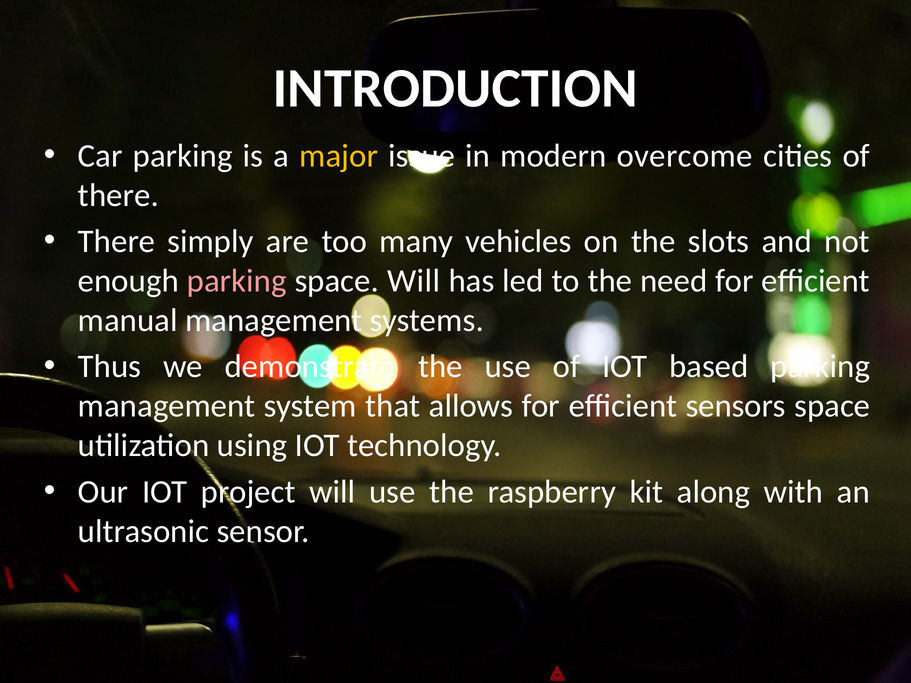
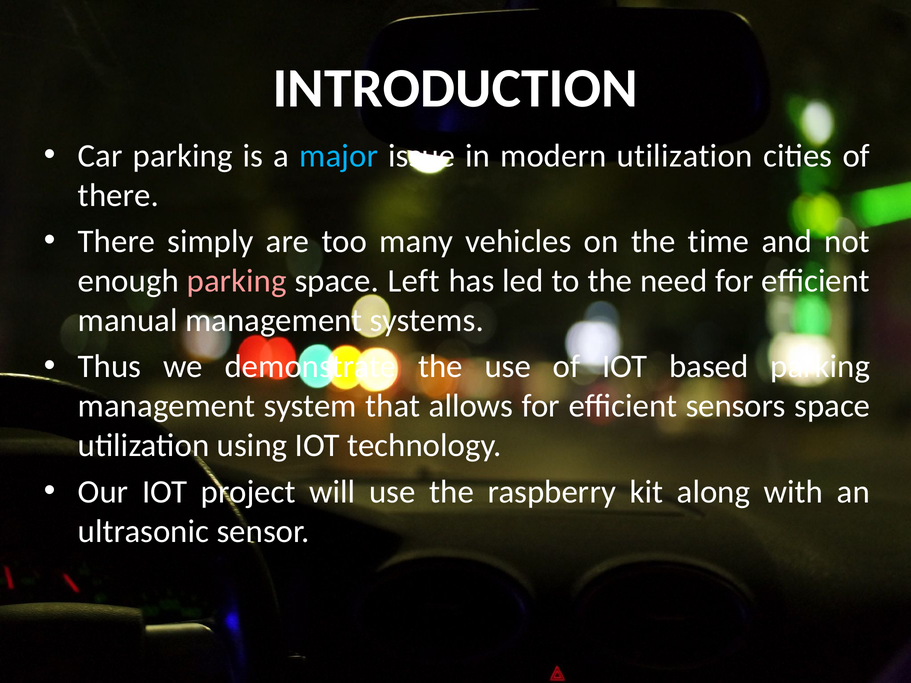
major colour: yellow -> light blue (339, 156)
modern overcome: overcome -> utilization (685, 156)
slots: slots -> time (719, 241)
space Will: Will -> Left (414, 281)
